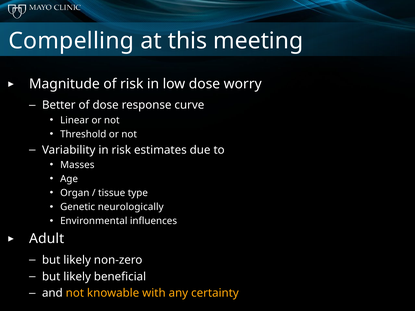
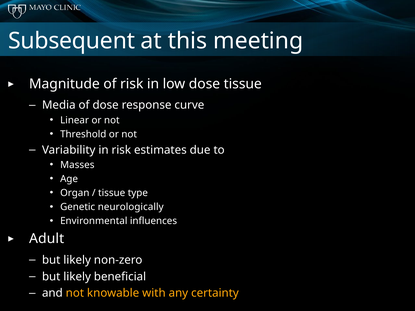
Compelling: Compelling -> Subsequent (72, 41)
dose worry: worry -> tissue (243, 84)
Better: Better -> Media (59, 105)
